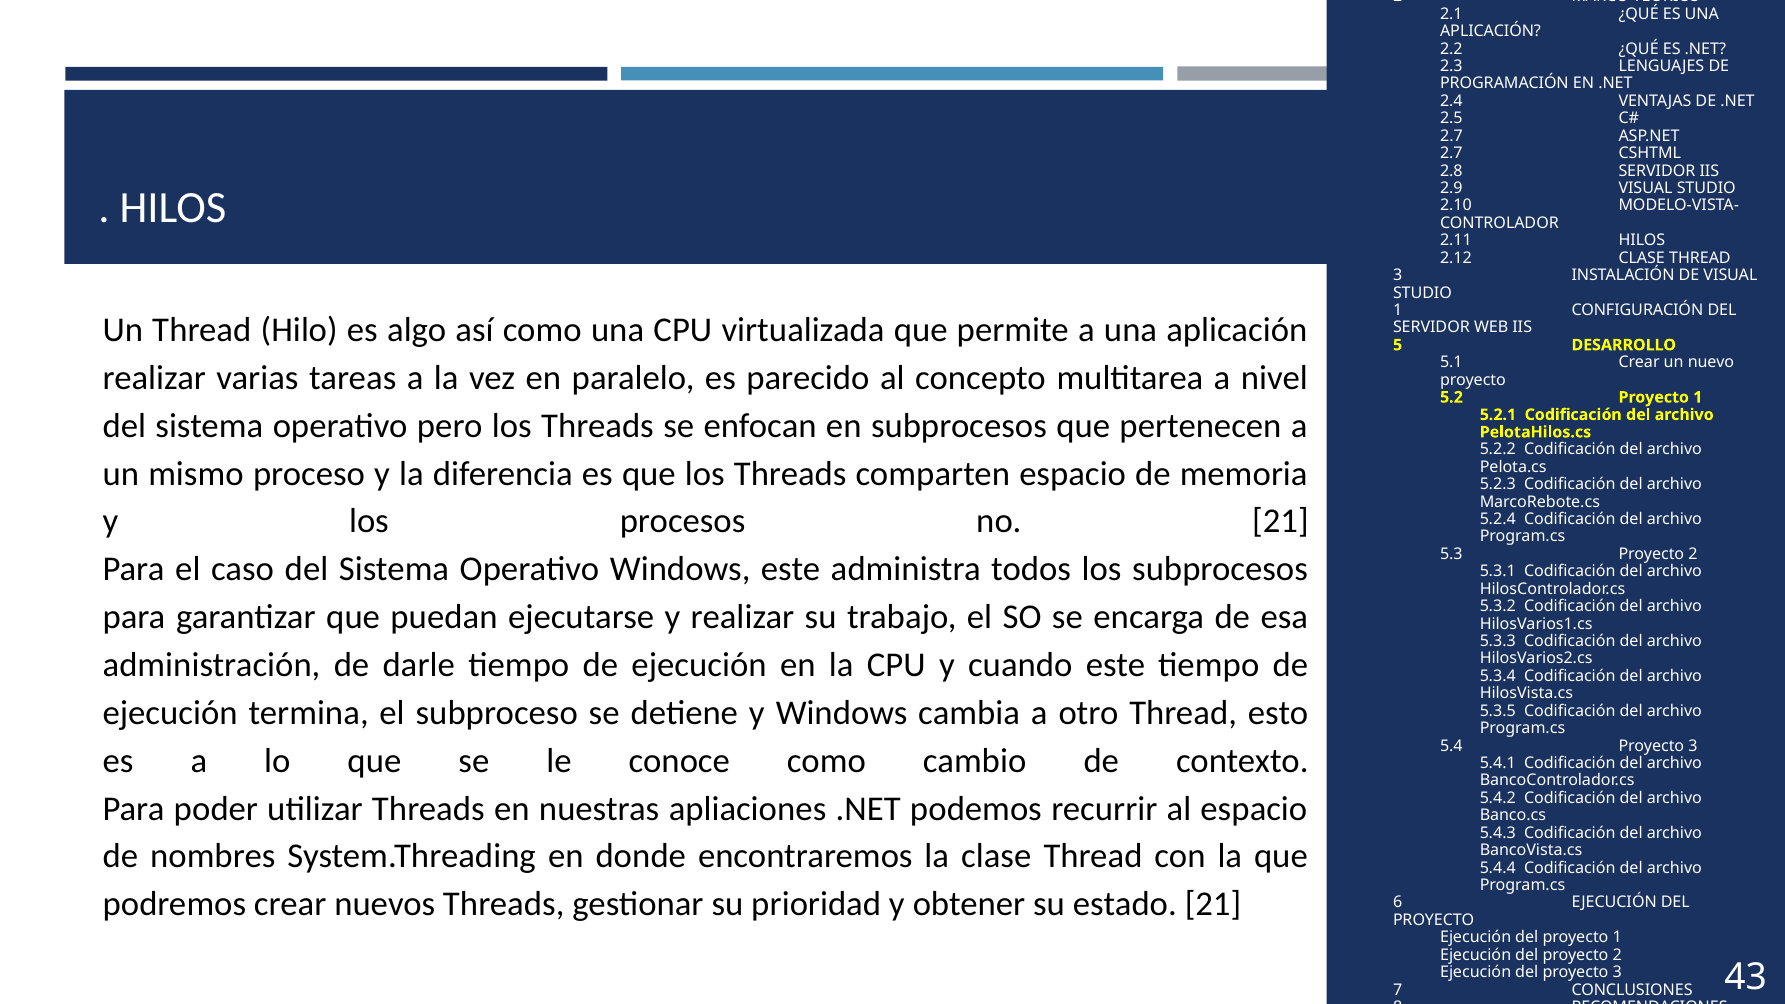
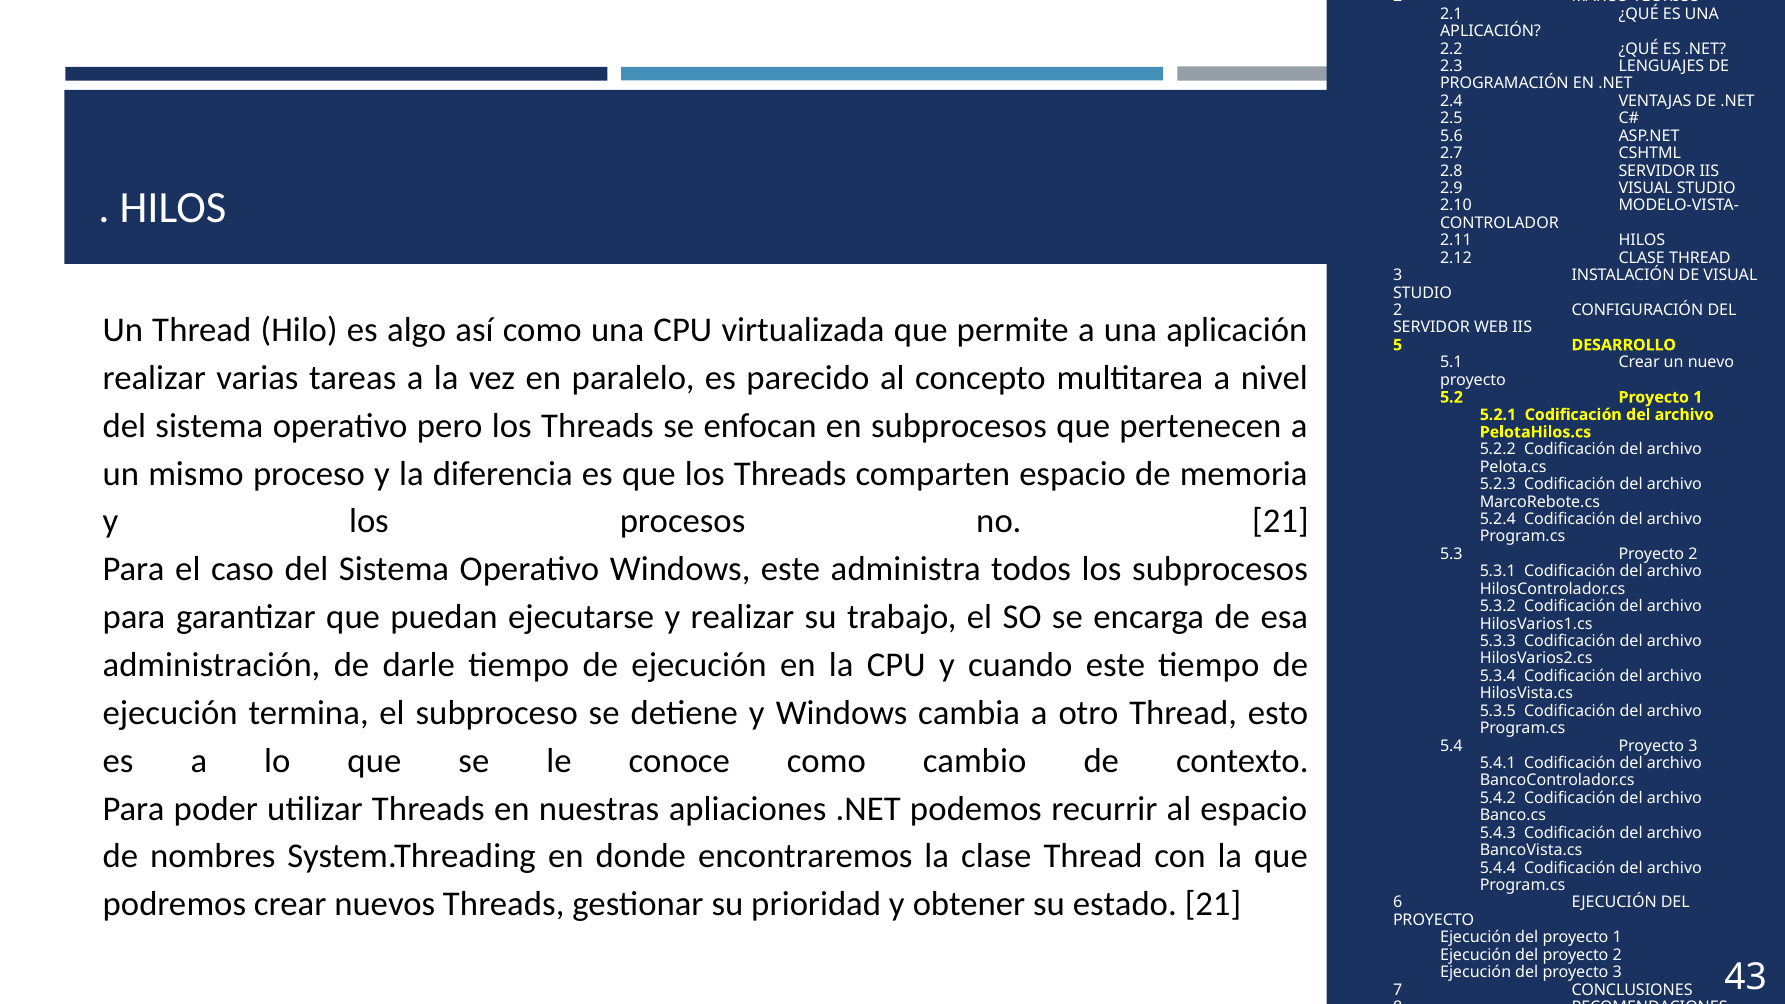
2.7: 2.7 -> 5.6 (1451, 136)
1: 1 -> 2 (1398, 310)
